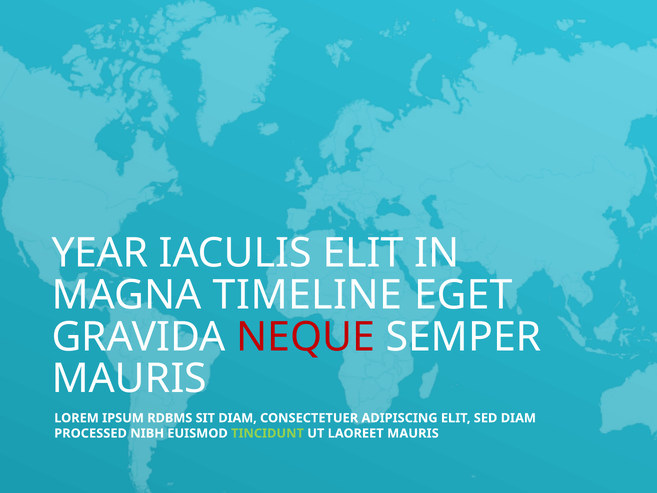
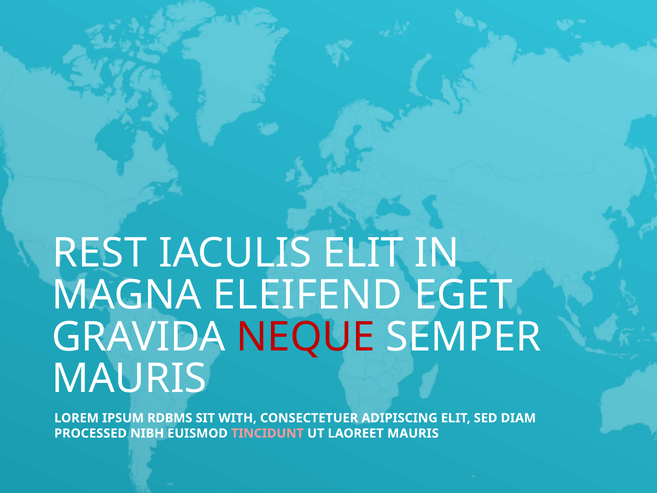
YEAR: YEAR -> REST (100, 253)
TIMELINE: TIMELINE -> ELEIFEND (308, 295)
SIT DIAM: DIAM -> WITH (237, 418)
TINCIDUNT colour: light green -> pink (268, 433)
